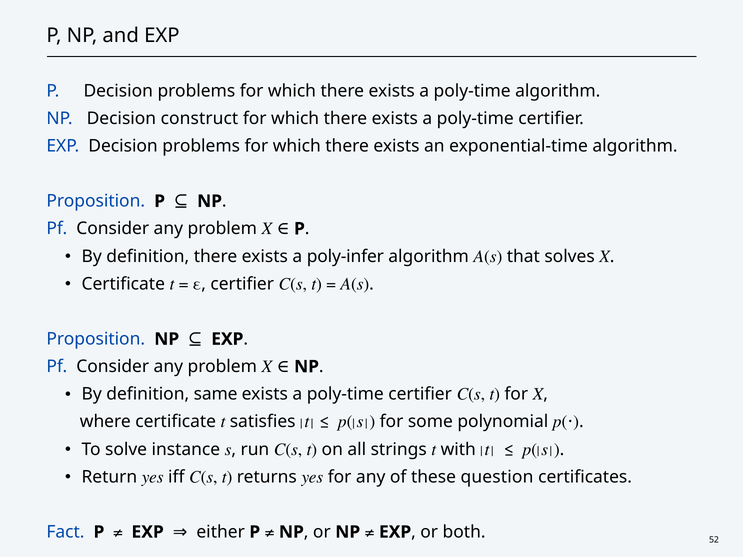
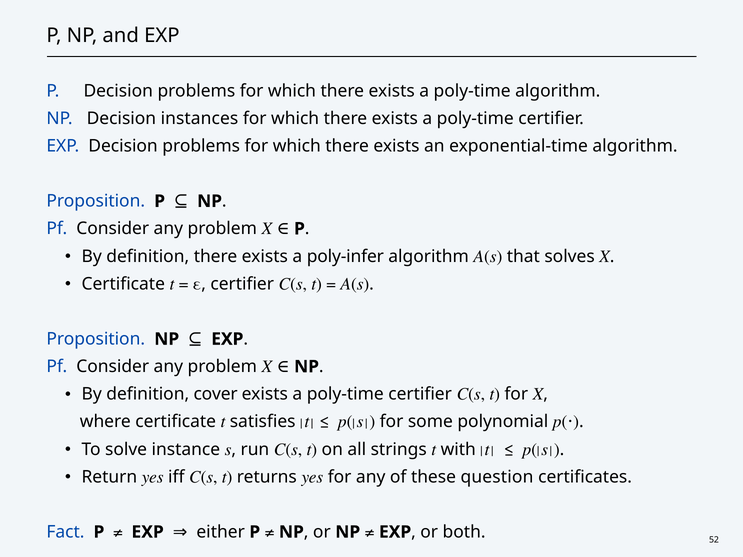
construct: construct -> instances (199, 119)
same: same -> cover (216, 394)
